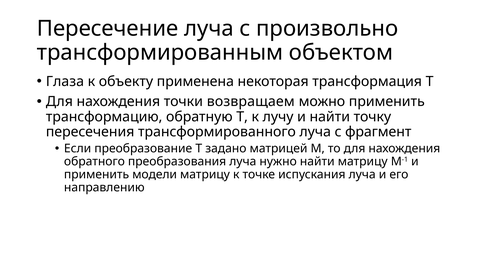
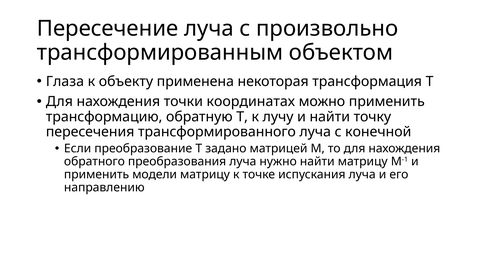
возвращаем: возвращаем -> координатах (251, 102)
фрагмент: фрагмент -> конечной (378, 132)
